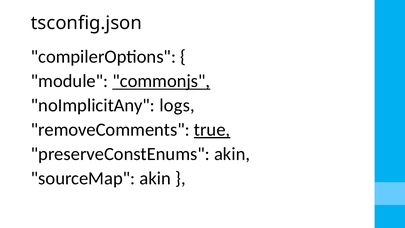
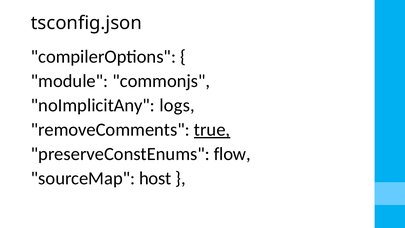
commonjs underline: present -> none (161, 81)
preserveConstEnums akin: akin -> flow (232, 154)
sourceMap akin: akin -> host (155, 178)
